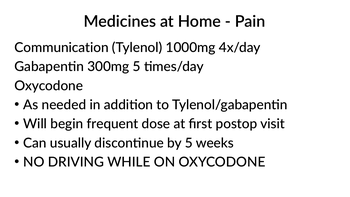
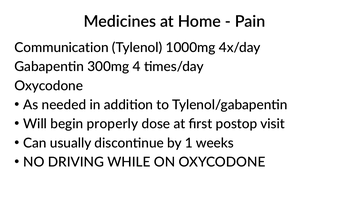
300mg 5: 5 -> 4 (137, 67)
frequent: frequent -> properly (112, 124)
by 5: 5 -> 1 (189, 143)
